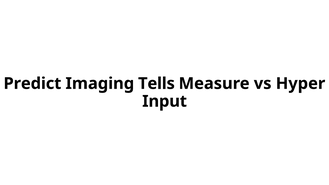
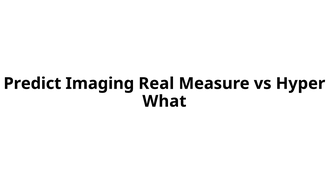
Tells: Tells -> Real (156, 84)
Input: Input -> What (164, 101)
